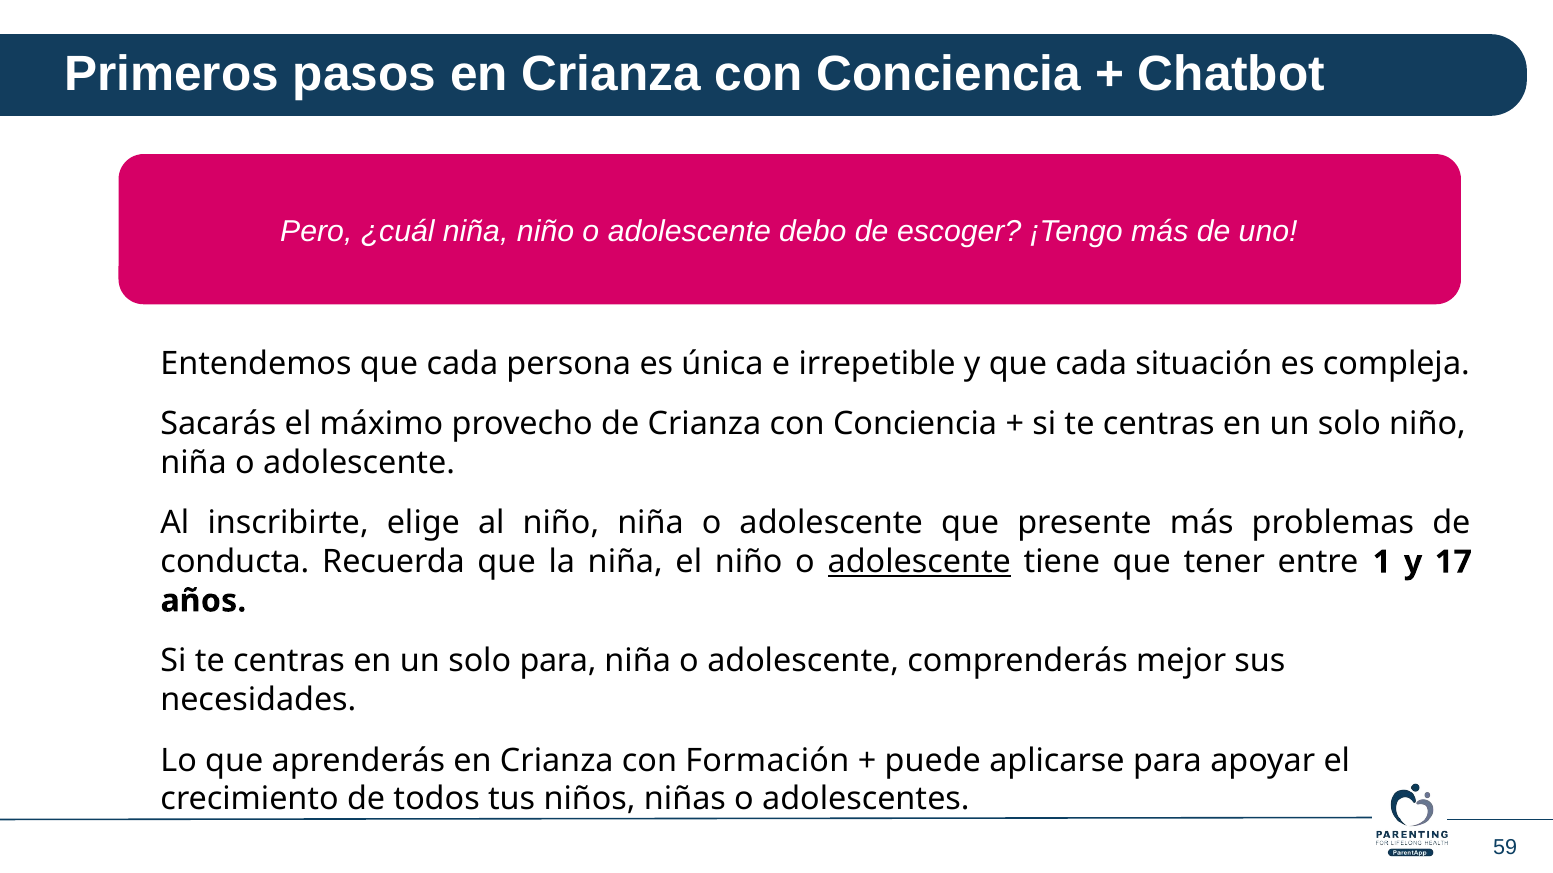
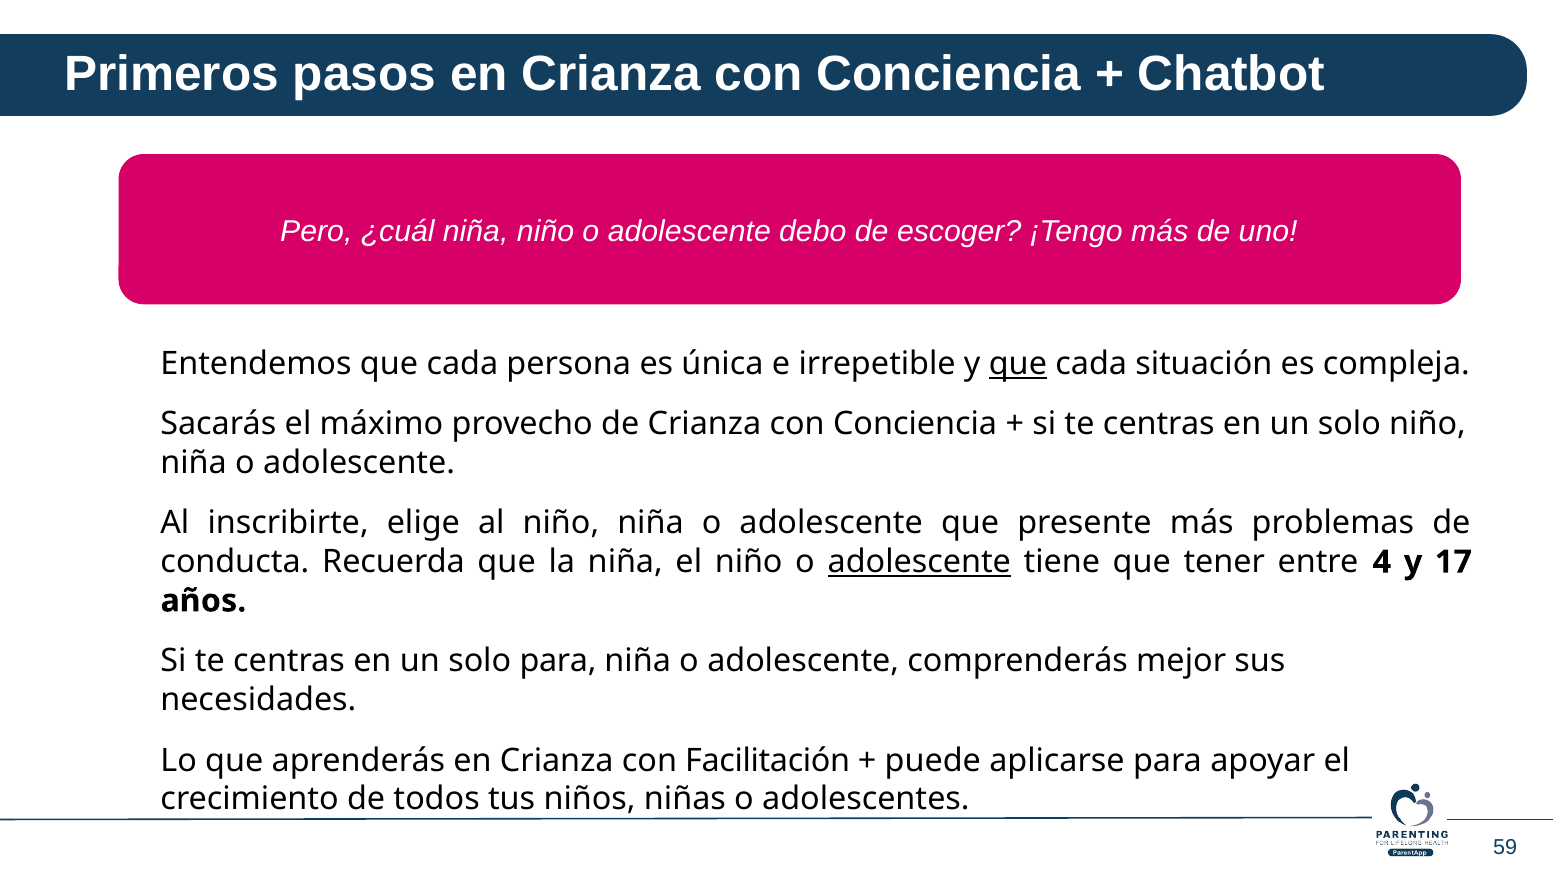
que underline: none -> present (1018, 364)
1: 1 -> 4 (1382, 562)
Formación: Formación -> Facilitación (768, 761)
